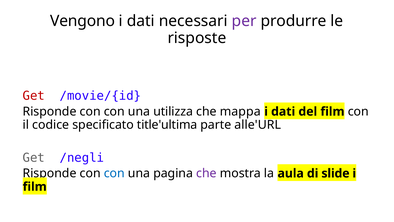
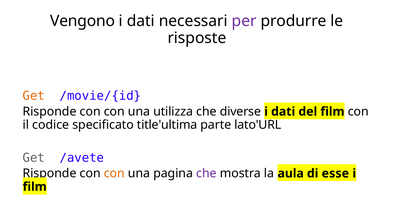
Get colour: red -> orange (34, 96)
mappa: mappa -> diverse (240, 111)
alle'URL: alle'URL -> lato'URL (258, 125)
/negli: /negli -> /avete (82, 157)
con colour: blue -> orange (114, 173)
slide: slide -> esse (335, 173)
